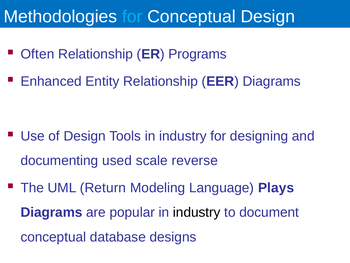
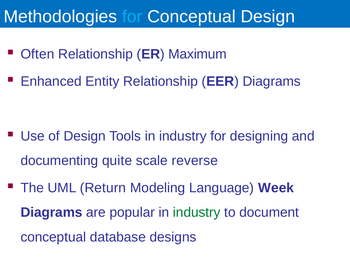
Programs: Programs -> Maximum (198, 54)
used: used -> quite (117, 160)
Plays: Plays -> Week (276, 188)
industry colour: black -> green (197, 212)
